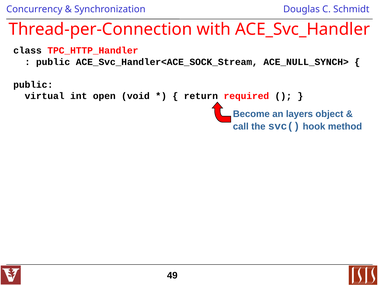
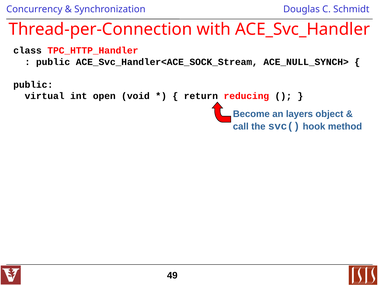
required: required -> reducing (246, 96)
